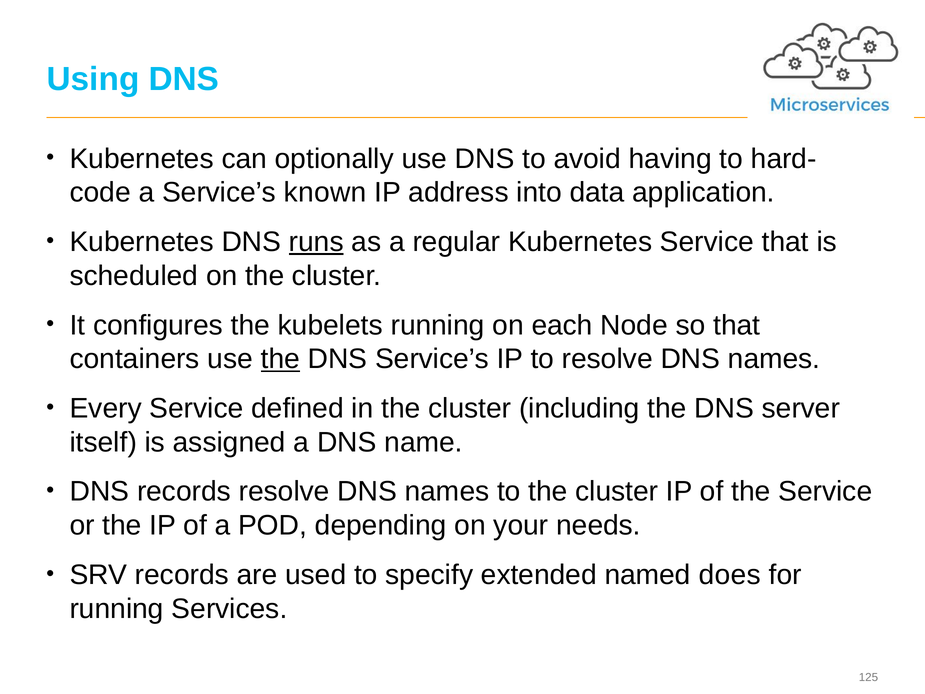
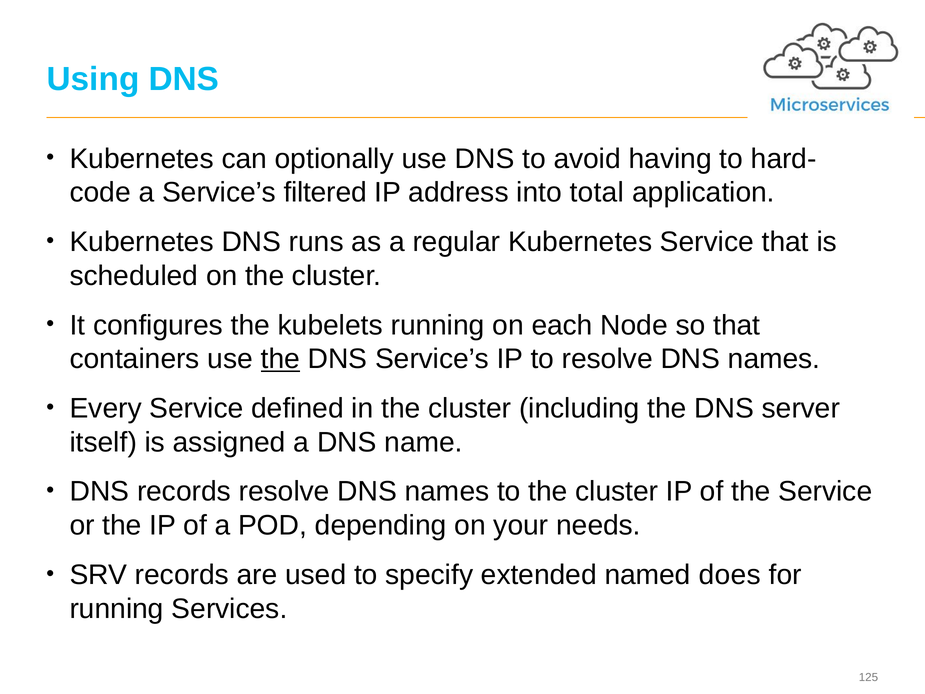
known: known -> filtered (325, 193)
data: data -> total (597, 193)
runs underline: present -> none (316, 242)
